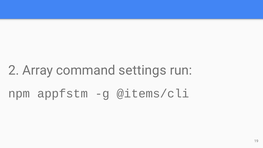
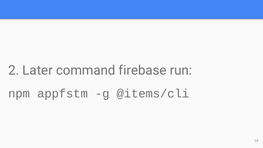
Array: Array -> Later (38, 70)
settings: settings -> firebase (143, 70)
